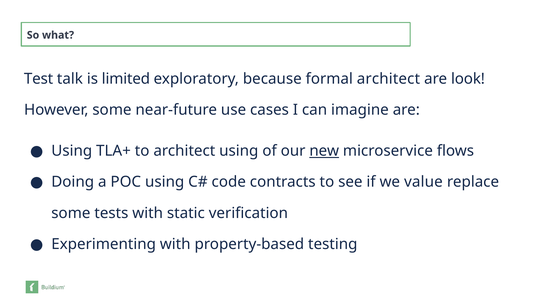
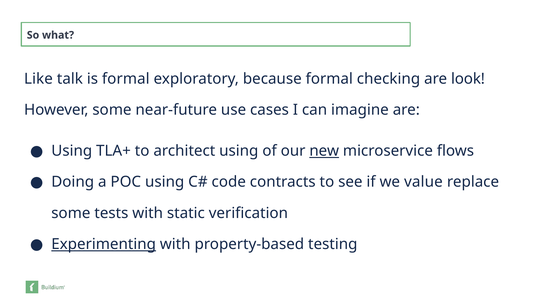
Test: Test -> Like (38, 79)
is limited: limited -> formal (126, 79)
formal architect: architect -> checking (388, 79)
Experimenting underline: none -> present (104, 244)
